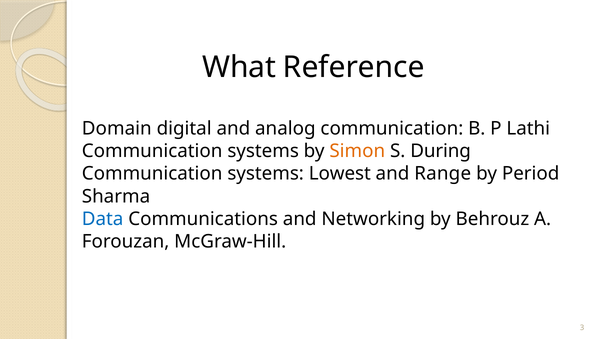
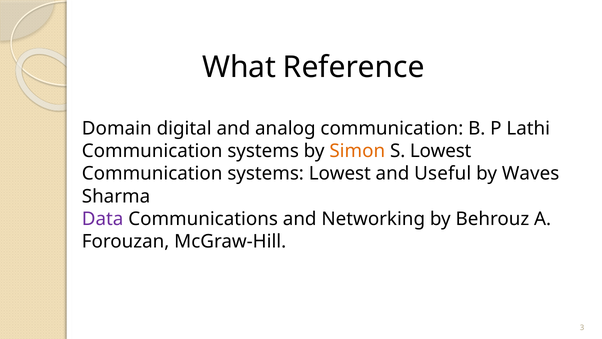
S During: During -> Lowest (441, 151)
Range: Range -> Useful (443, 174)
Period: Period -> Waves (531, 174)
Data colour: blue -> purple (103, 219)
